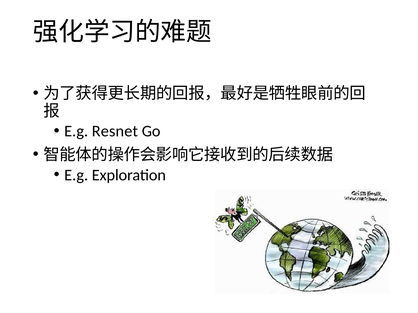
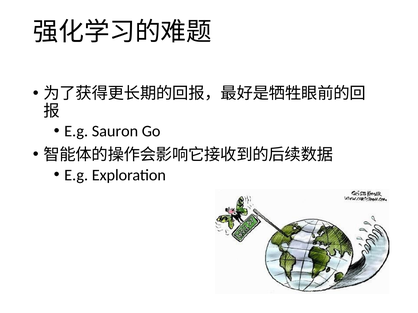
Resnet: Resnet -> Sauron (115, 131)
